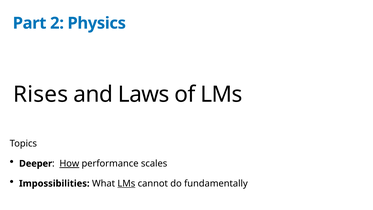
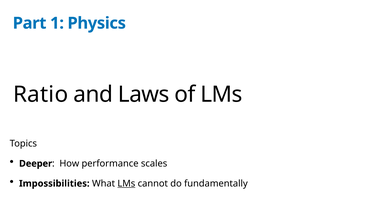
2: 2 -> 1 (57, 23)
Rises: Rises -> Ratio (41, 94)
How underline: present -> none (69, 163)
